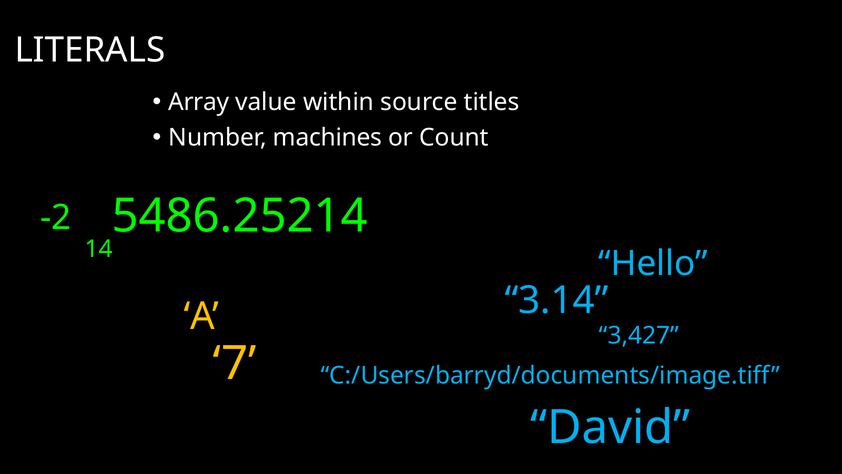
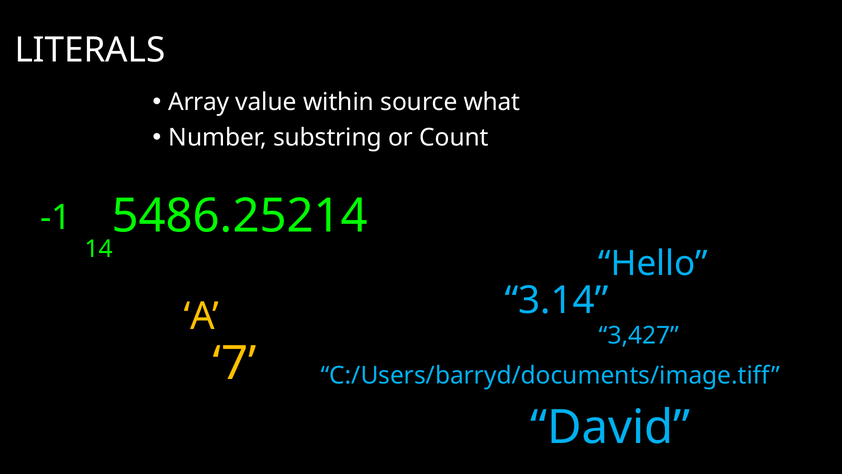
titles: titles -> what (492, 102)
machines: machines -> substring (327, 137)
-2: -2 -> -1 (56, 218)
